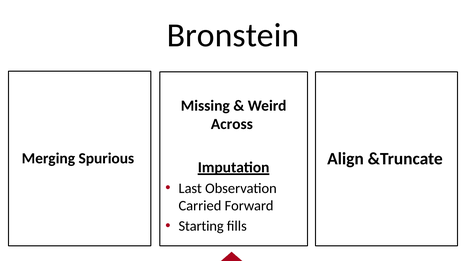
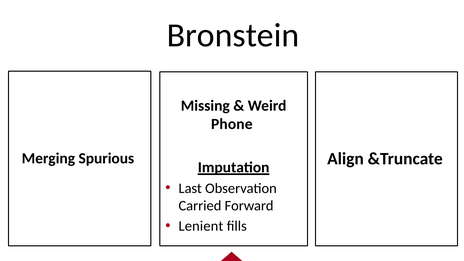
Across: Across -> Phone (232, 124)
Starting: Starting -> Lenient (201, 226)
